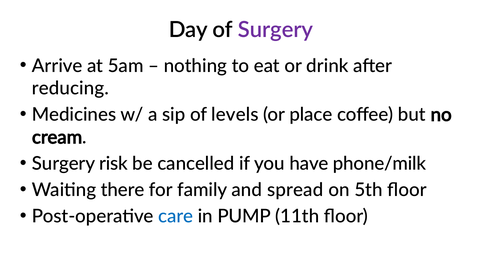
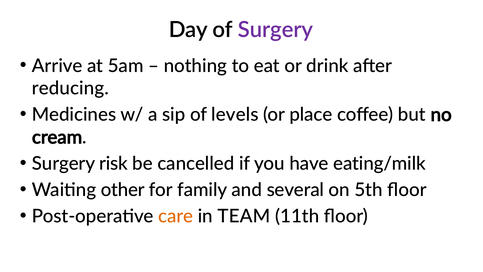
phone/milk: phone/milk -> eating/milk (379, 163)
there: there -> other (123, 190)
spread: spread -> several (295, 190)
care colour: blue -> orange (176, 216)
PUMP: PUMP -> TEAM (244, 216)
